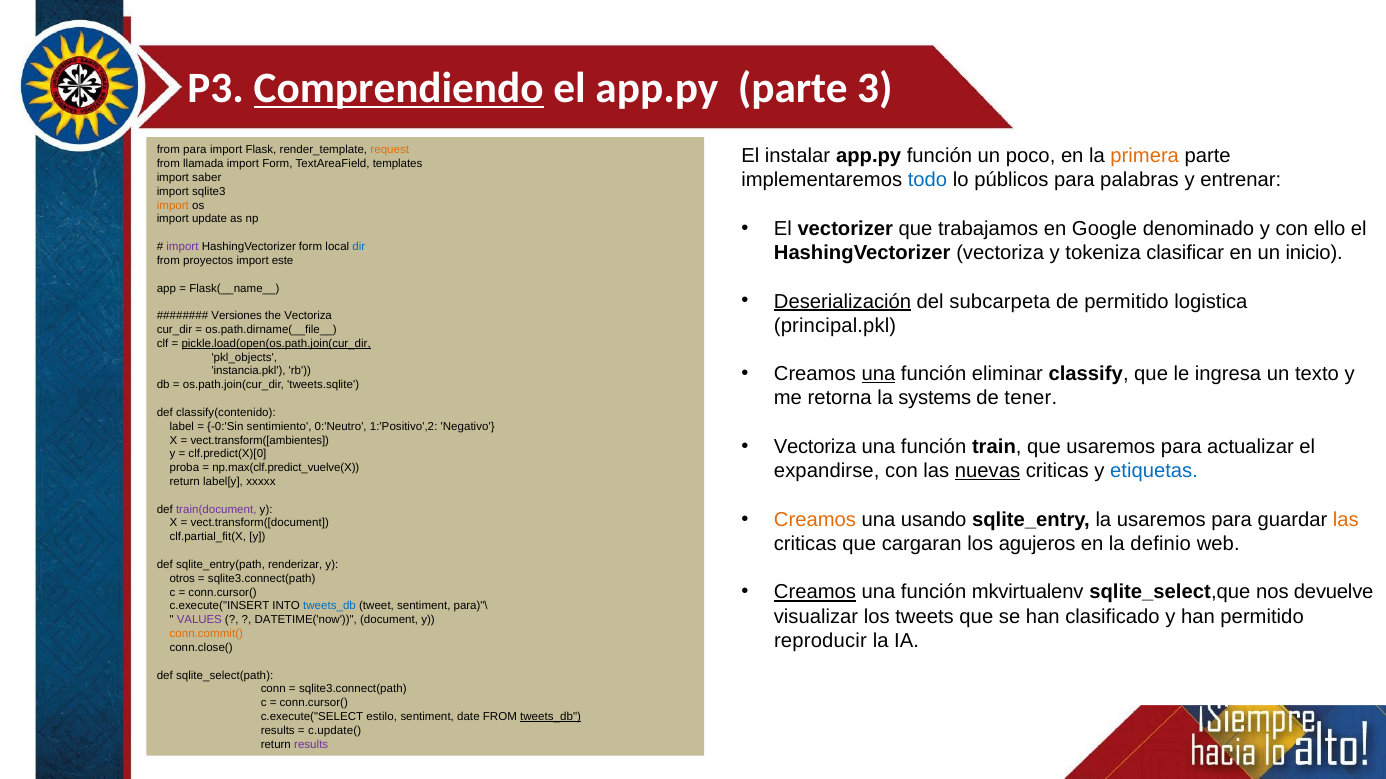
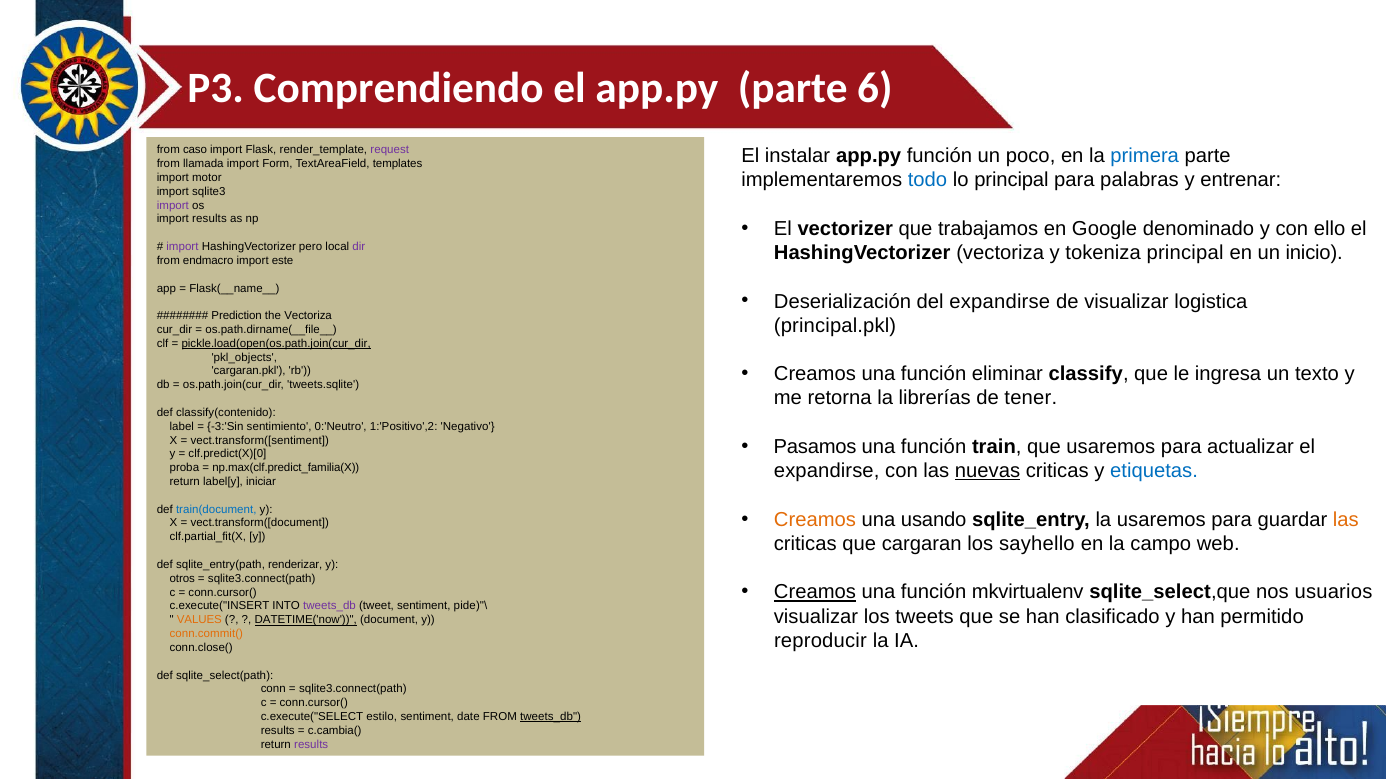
Comprendiendo underline: present -> none (399, 88)
3: 3 -> 6 (875, 88)
from para: para -> caso (195, 150)
request colour: orange -> purple (390, 150)
primera colour: orange -> blue (1145, 156)
lo públicos: públicos -> principal (1011, 180)
saber: saber -> motor (207, 178)
import colour: orange -> purple (173, 205)
import update: update -> results (209, 219)
HashingVectorizer form: form -> pero (311, 247)
dir colour: blue -> purple (359, 247)
tokeniza clasificar: clasificar -> principal (1185, 253)
proyectos: proyectos -> endmacro (208, 261)
Deserialización underline: present -> none (843, 302)
del subcarpeta: subcarpeta -> expandirse (1000, 302)
de permitido: permitido -> visualizar (1126, 302)
Versiones: Versiones -> Prediction (237, 316)
una underline: present -> none (879, 374)
instancia.pkl: instancia.pkl -> cargaran.pkl (249, 371)
systems: systems -> librerías (935, 399)
-0:'Sin: -0:'Sin -> -3:'Sin (225, 427)
vect.transform([ambientes: vect.transform([ambientes -> vect.transform([sentiment (260, 441)
Vectoriza: Vectoriza -> Pasamos (815, 447)
np.max(clf.predict_vuelve(X: np.max(clf.predict_vuelve(X -> np.max(clf.predict_familia(X (286, 468)
xxxxx: xxxxx -> iniciar (261, 482)
train(document colour: purple -> blue (216, 510)
agujeros: agujeros -> sayhello (1037, 544)
definio: definio -> campo (1161, 544)
devuelve: devuelve -> usuarios (1333, 593)
tweets_db colour: blue -> purple (330, 607)
para)"\: para)"\ -> pide)"\ (471, 607)
VALUES colour: purple -> orange (199, 620)
DATETIME('now underline: none -> present (306, 620)
c.update(: c.update( -> c.cambia( (335, 731)
